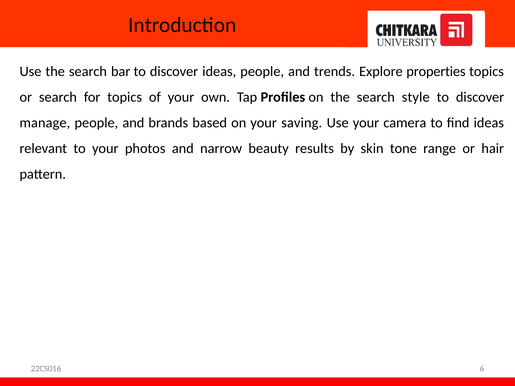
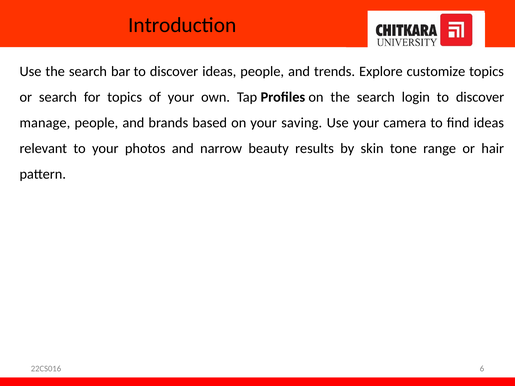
properties: properties -> customize (436, 71)
style: style -> login (416, 97)
